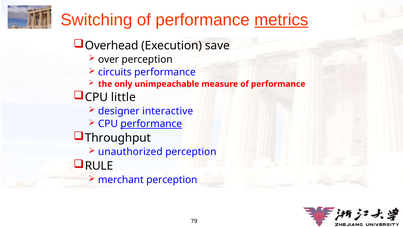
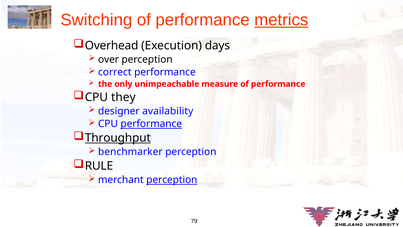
save: save -> days (217, 46)
circuits: circuits -> correct (115, 72)
little: little -> they (123, 97)
interactive: interactive -> availability (168, 111)
Throughput underline: none -> present (118, 138)
unauthorized: unauthorized -> benchmarker (130, 152)
perception underline: none -> present (172, 180)
